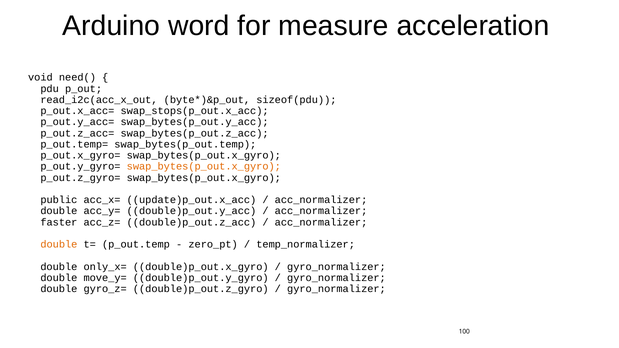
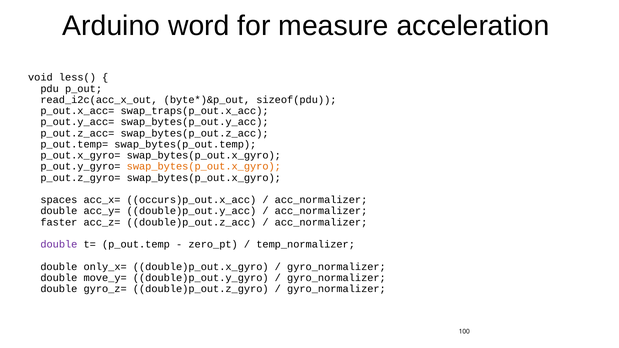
need(: need( -> less( (77, 78)
swap_stops(p_out.x_acc: swap_stops(p_out.x_acc -> swap_traps(p_out.x_acc (195, 111)
public: public -> spaces (59, 200)
update)p_out.x_acc: update)p_out.x_acc -> occurs)p_out.x_acc (192, 200)
double colour: orange -> purple (59, 245)
